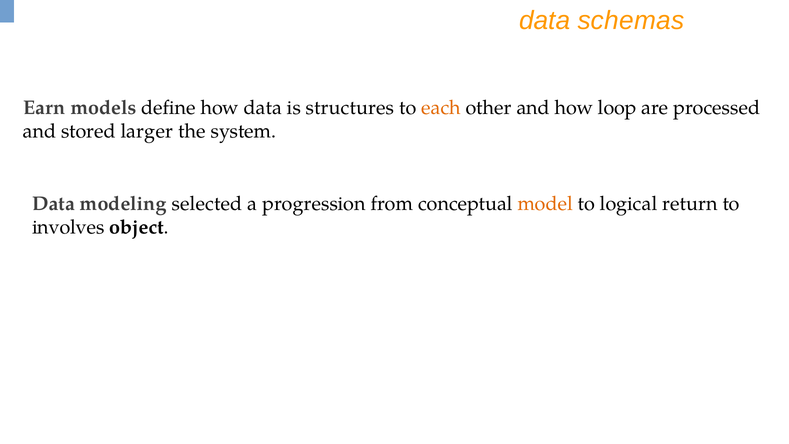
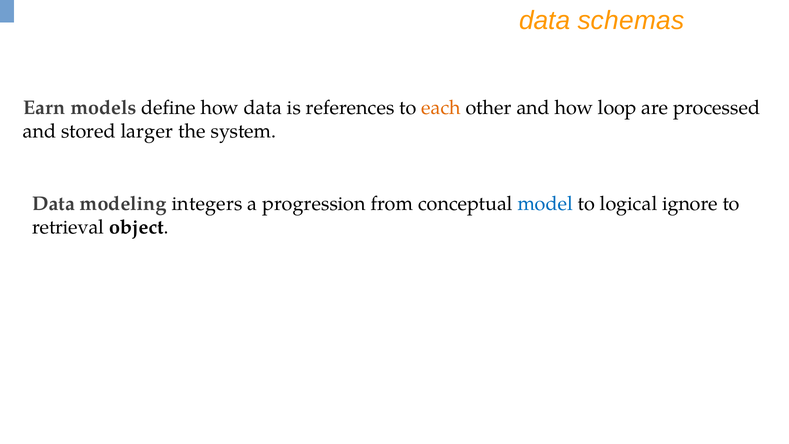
structures: structures -> references (350, 107)
selected: selected -> integers (207, 203)
model colour: orange -> blue (545, 203)
return: return -> ignore (690, 203)
involves: involves -> retrieval (68, 227)
